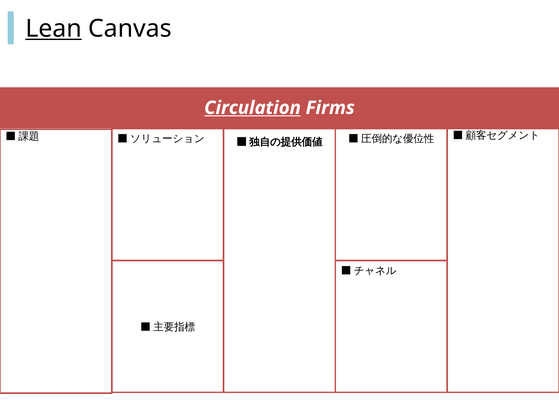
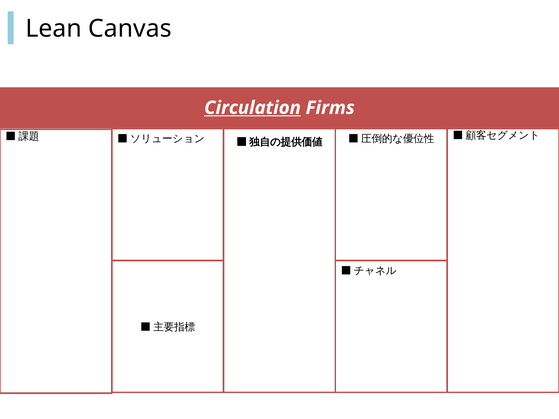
Lean underline: present -> none (54, 29)
